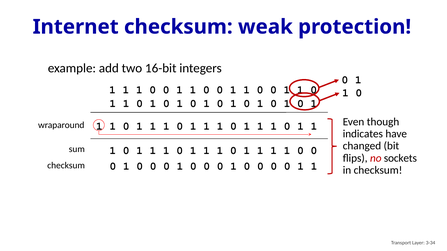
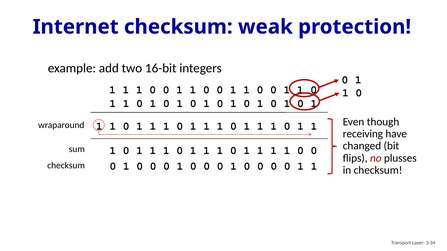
indicates: indicates -> receiving (363, 134)
sockets: sockets -> plusses (400, 158)
